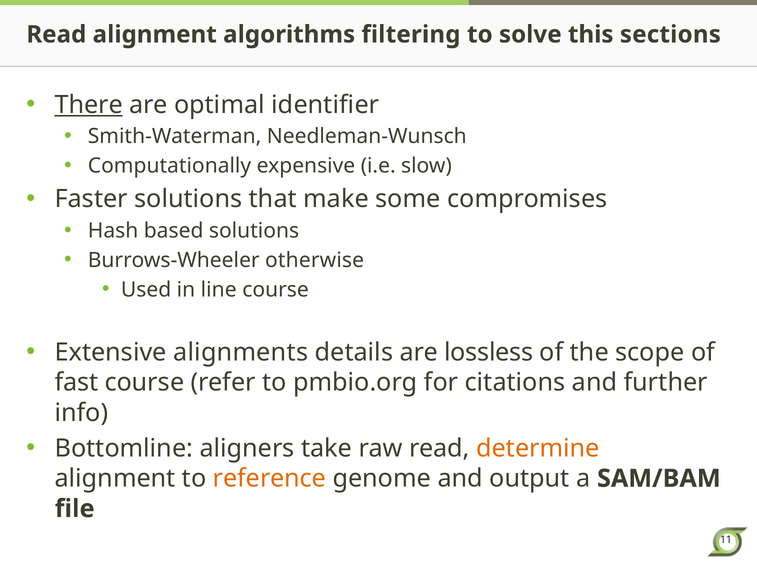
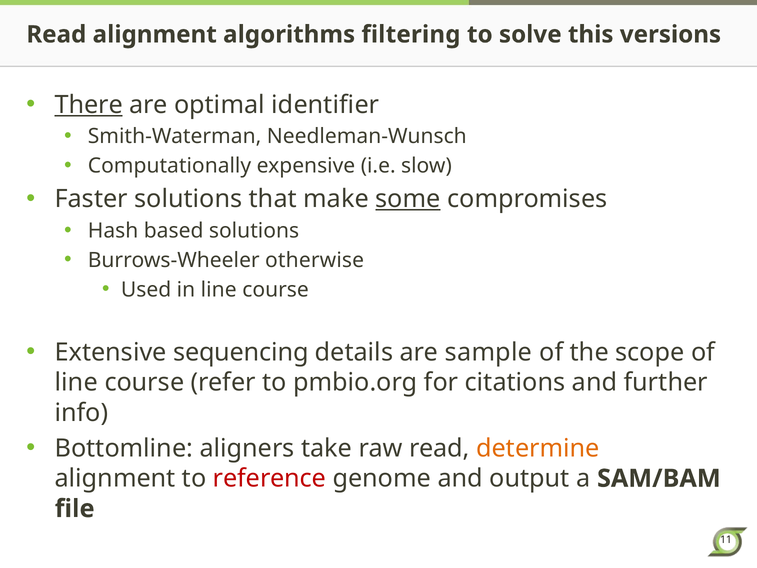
sections: sections -> versions (670, 34)
some underline: none -> present (408, 199)
alignments: alignments -> sequencing (241, 352)
lossless: lossless -> sample (489, 352)
fast: fast -> line (76, 382)
reference colour: orange -> red (270, 478)
